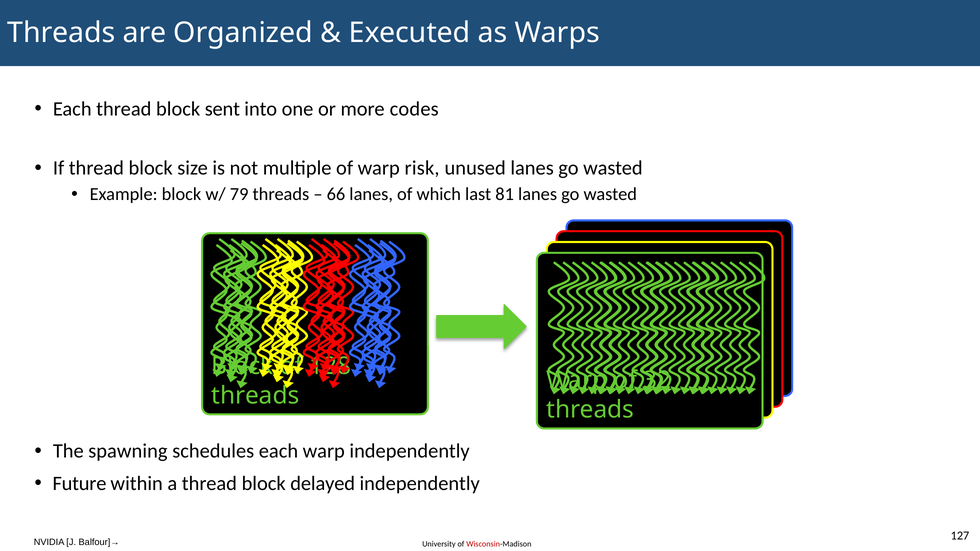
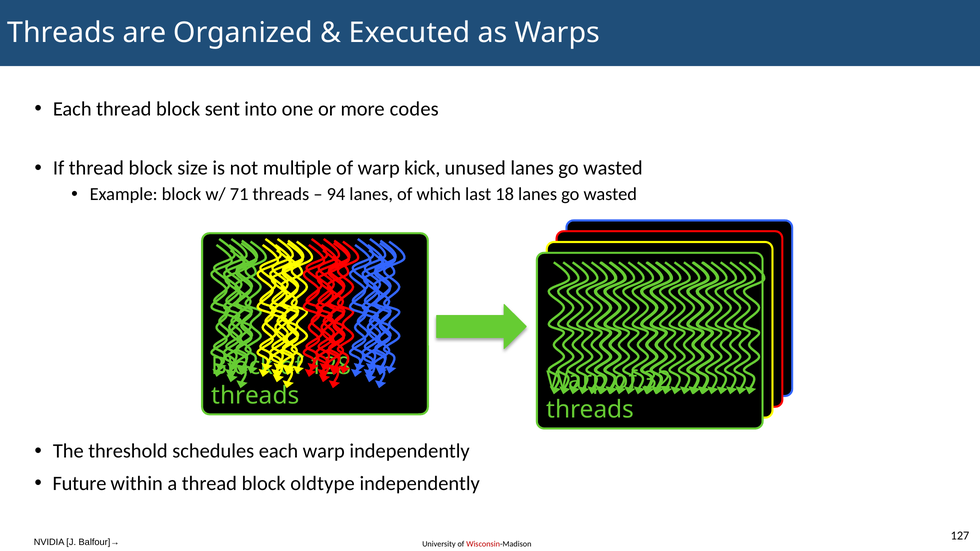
risk: risk -> kick (422, 168)
79: 79 -> 71 (239, 194)
66: 66 -> 94 (336, 194)
81: 81 -> 18 (505, 194)
spawning: spawning -> threshold (128, 451)
delayed: delayed -> oldtype (323, 484)
